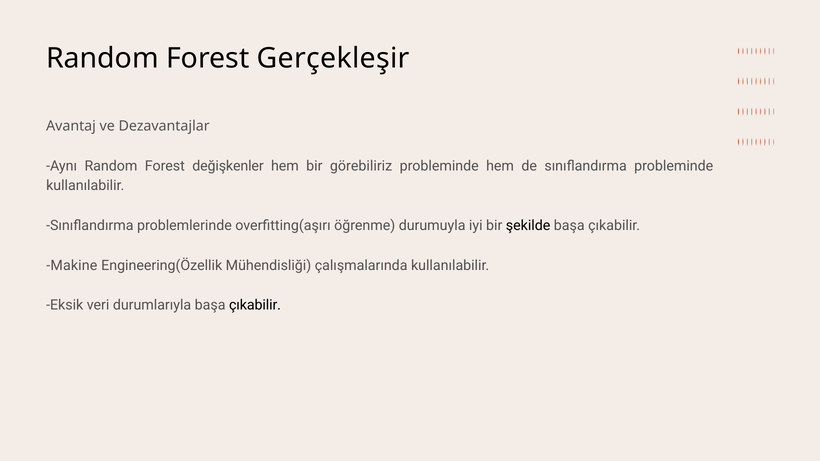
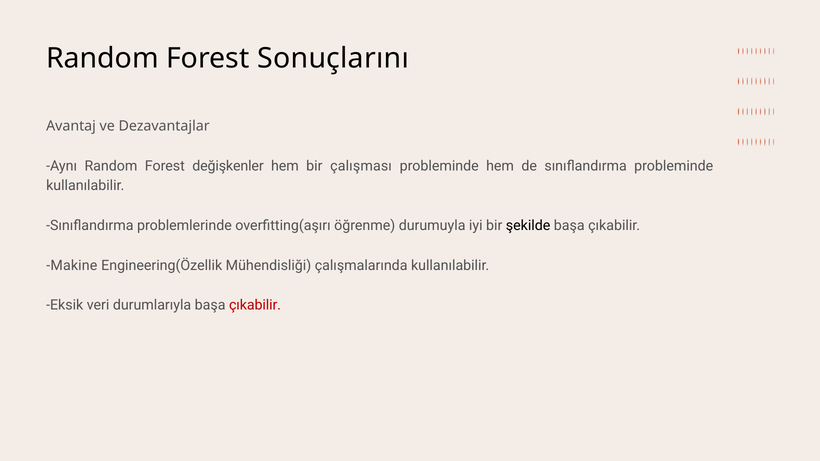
Gerçekleşir: Gerçekleşir -> Sonuçlarını (333, 59)
görebiliriz: görebiliriz -> çalışması (361, 166)
çıkabilir colour: black -> red (255, 305)
